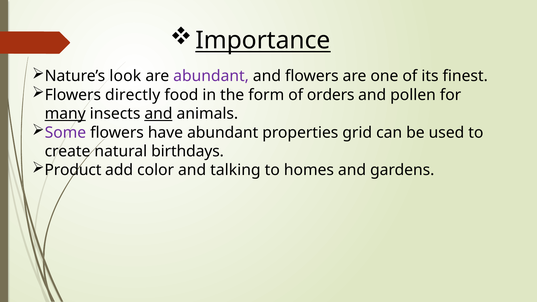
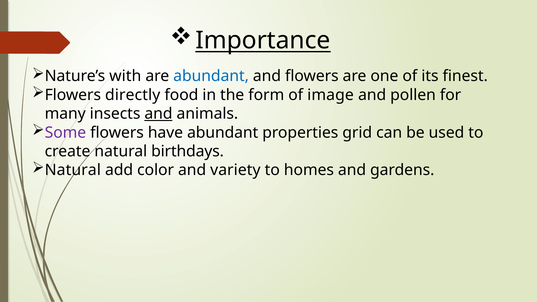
look: look -> with (125, 76)
abundant colour: purple -> blue (211, 76)
orders: orders -> image (331, 95)
many underline: present -> none (65, 114)
Product: Product -> Natural (73, 170)
talking: talking -> variety (235, 170)
